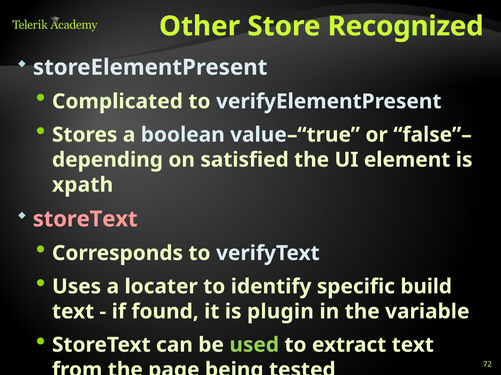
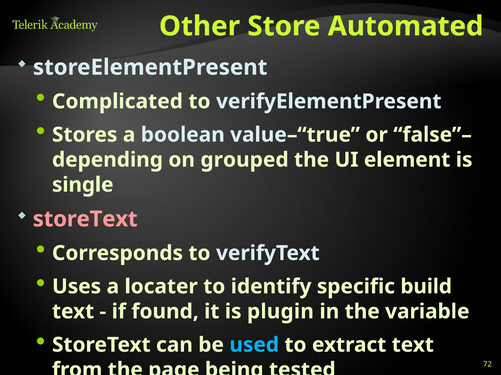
Recognized: Recognized -> Automated (406, 26)
satisfied: satisfied -> grouped (245, 160)
xpath: xpath -> single (83, 185)
used colour: light green -> light blue (254, 346)
